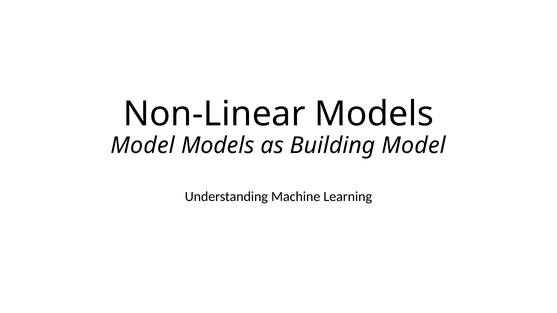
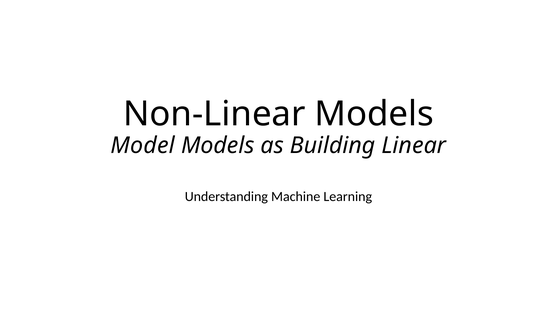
Building Model: Model -> Linear (414, 146)
